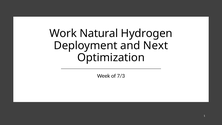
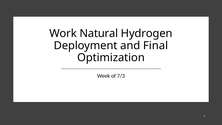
Next: Next -> Final (156, 45)
